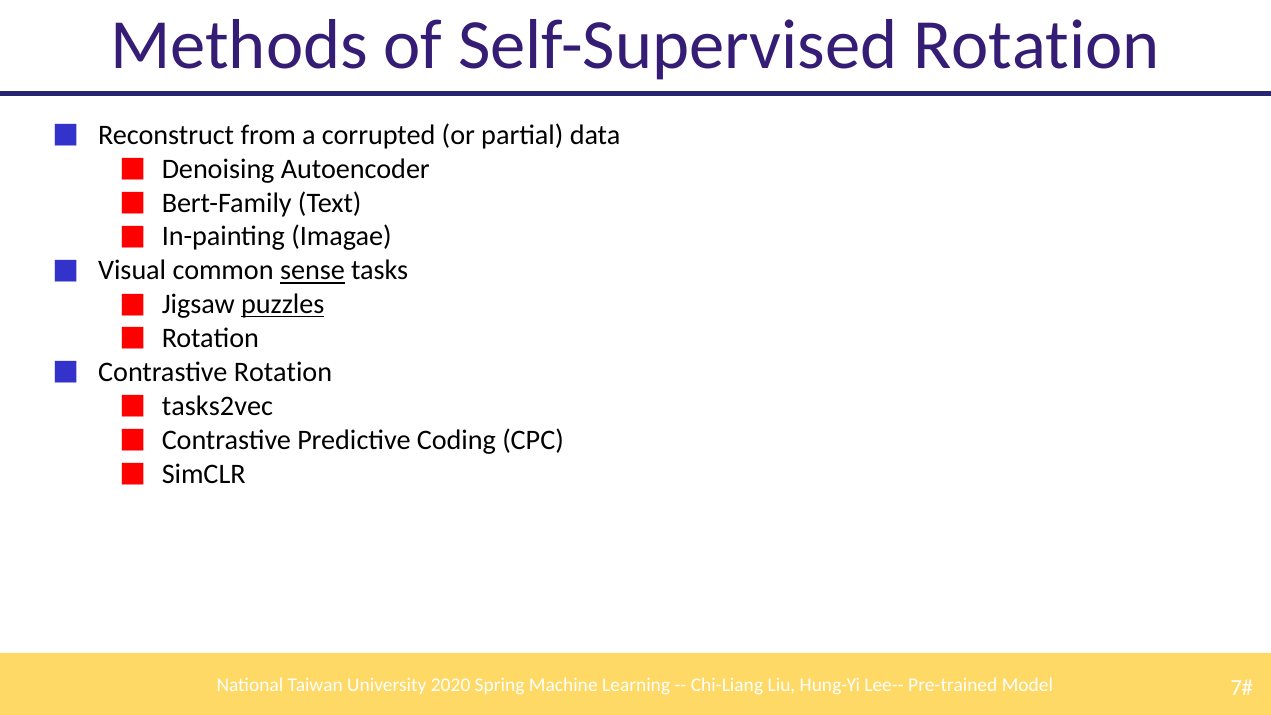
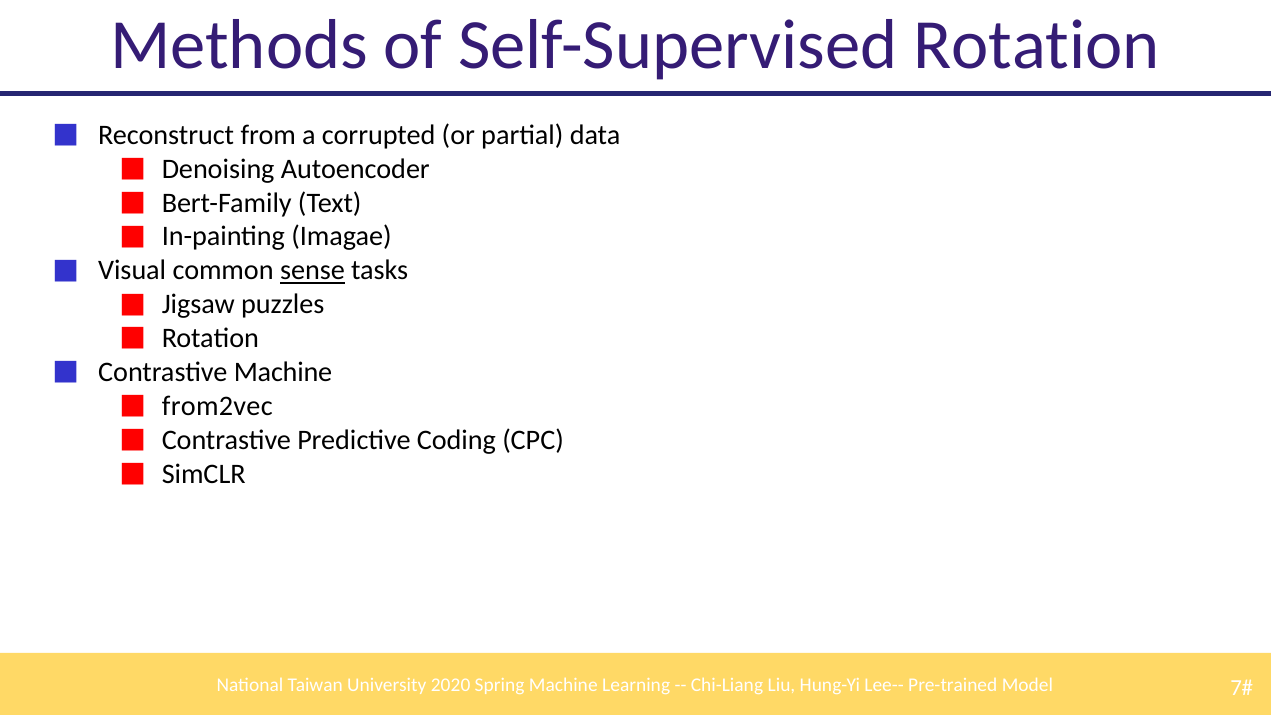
puzzles underline: present -> none (283, 304)
Contrastive Rotation: Rotation -> Machine (283, 372)
tasks2vec: tasks2vec -> from2vec (217, 406)
